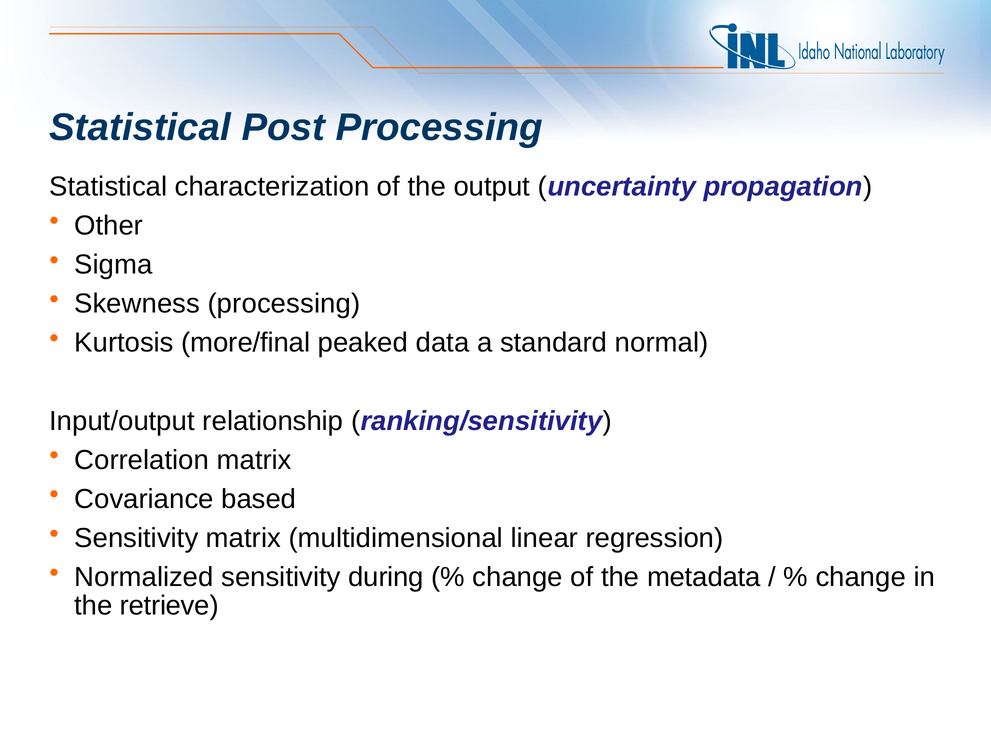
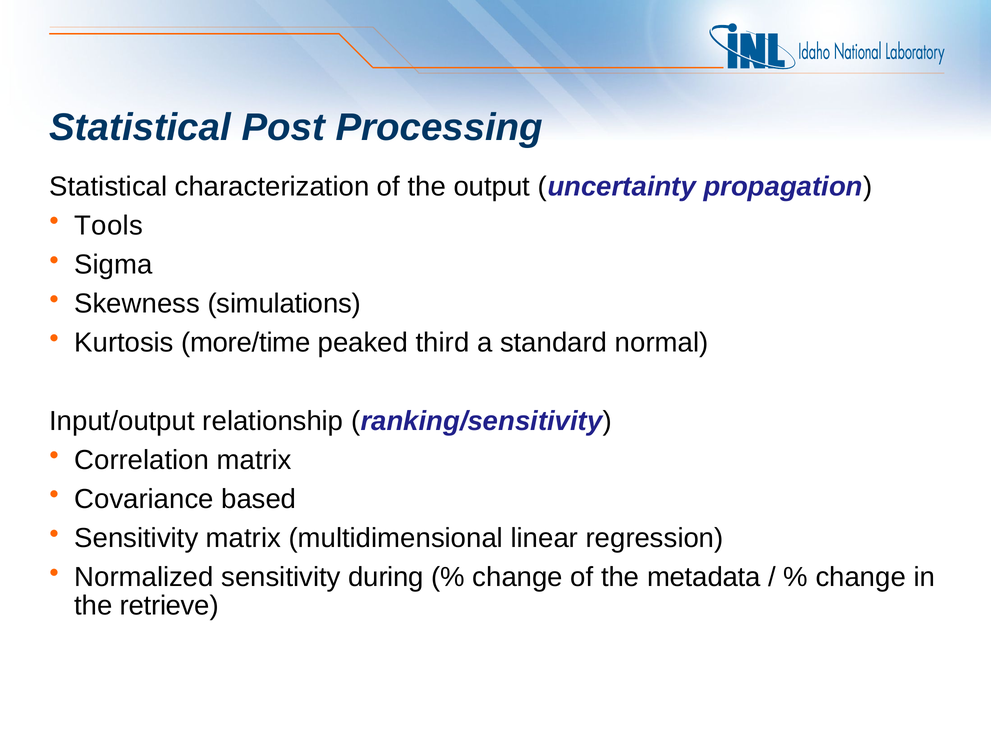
Other: Other -> Tools (109, 226)
Skewness processing: processing -> simulations (284, 304)
more/final: more/final -> more/time (246, 343)
data: data -> third (443, 343)
